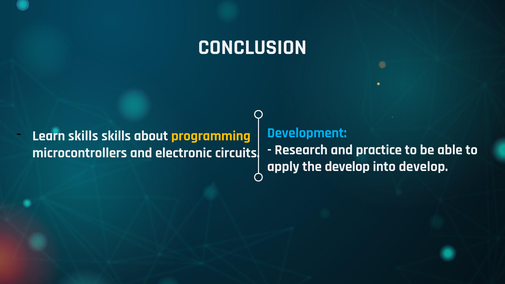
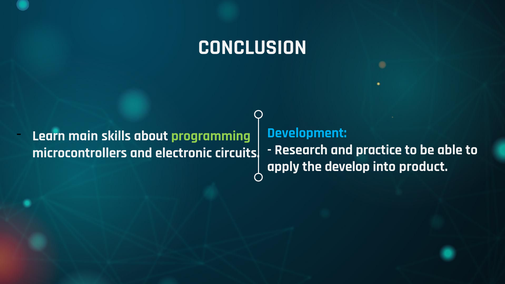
Learn skills: skills -> main (83, 136)
programming colour: yellow -> light green (211, 136)
into develop: develop -> product (423, 167)
